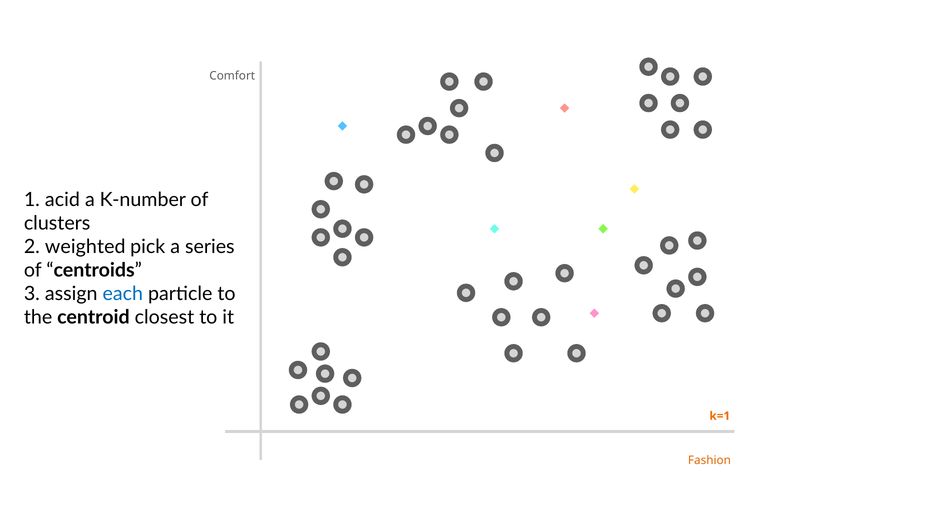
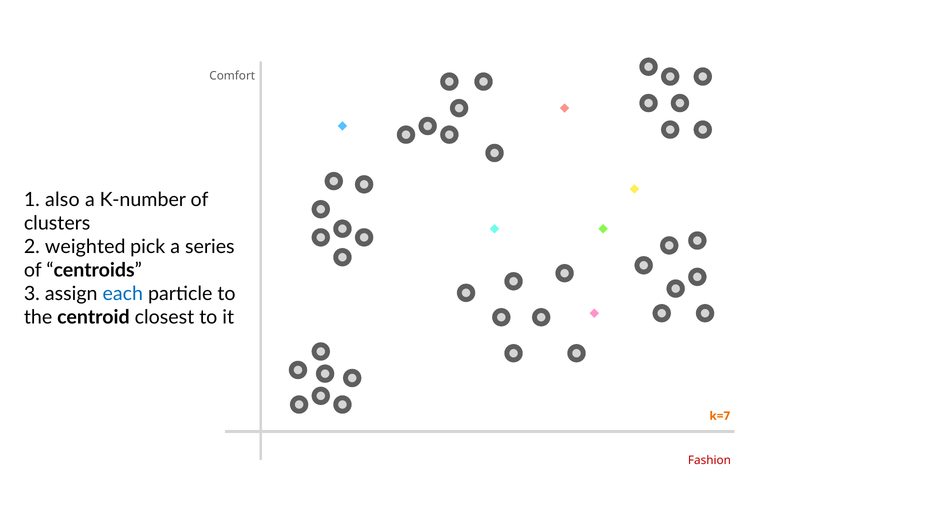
acid: acid -> also (62, 200)
k=1: k=1 -> k=7 (720, 416)
Fashion colour: orange -> red (709, 461)
